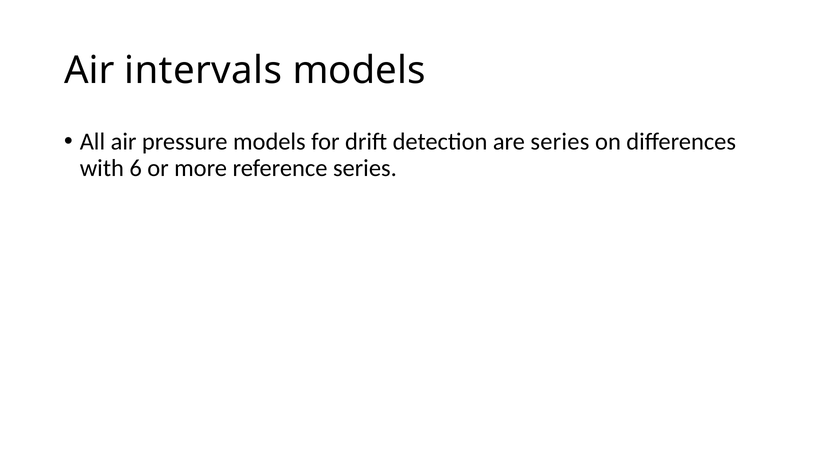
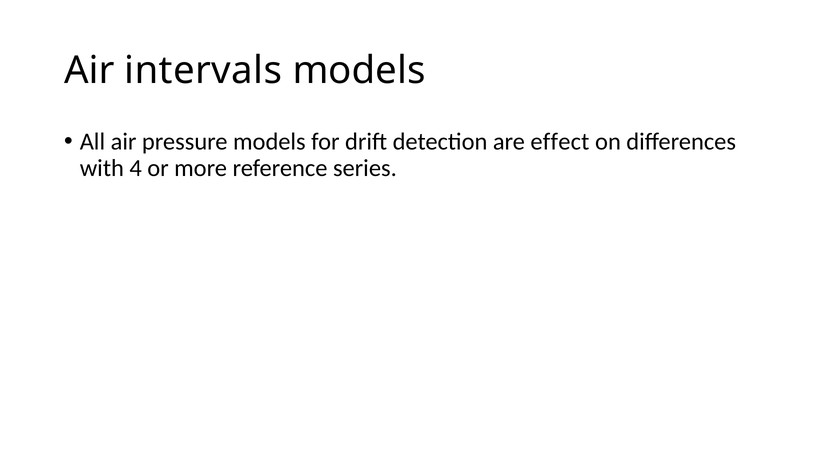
are series: series -> effect (560, 142)
6: 6 -> 4 (136, 168)
